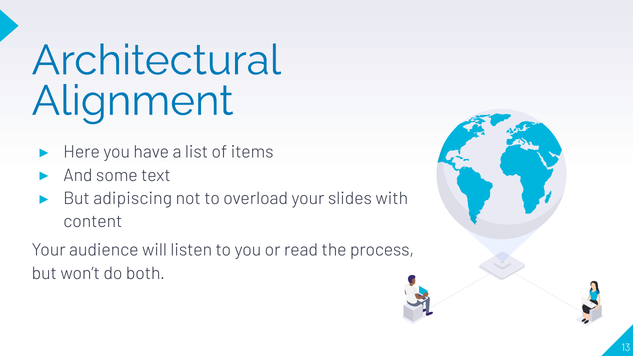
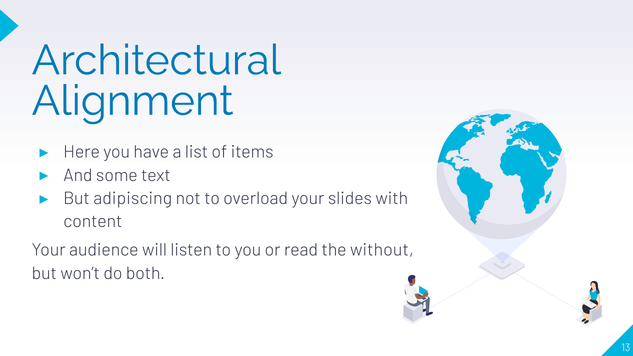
process: process -> without (382, 250)
